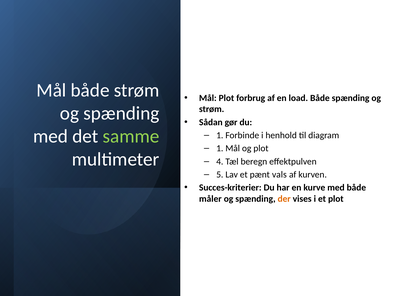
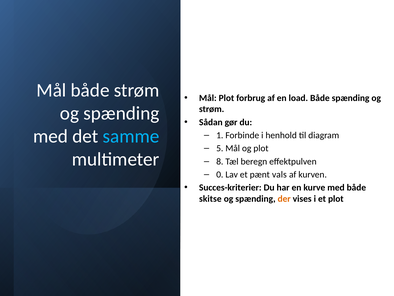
samme colour: light green -> light blue (131, 136)
1: 1 -> 5 (220, 148)
4: 4 -> 8 (220, 161)
5: 5 -> 0 (220, 174)
måler: måler -> skitse (210, 198)
